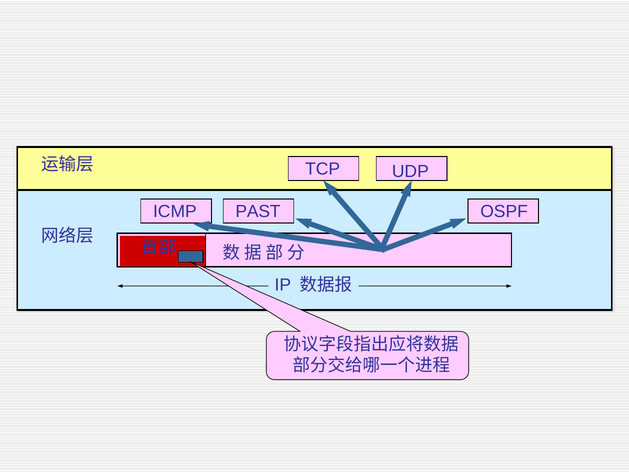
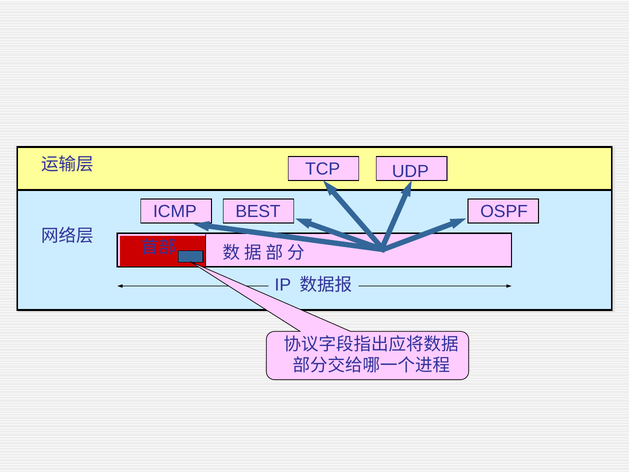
PAST: PAST -> BEST (258, 211)
